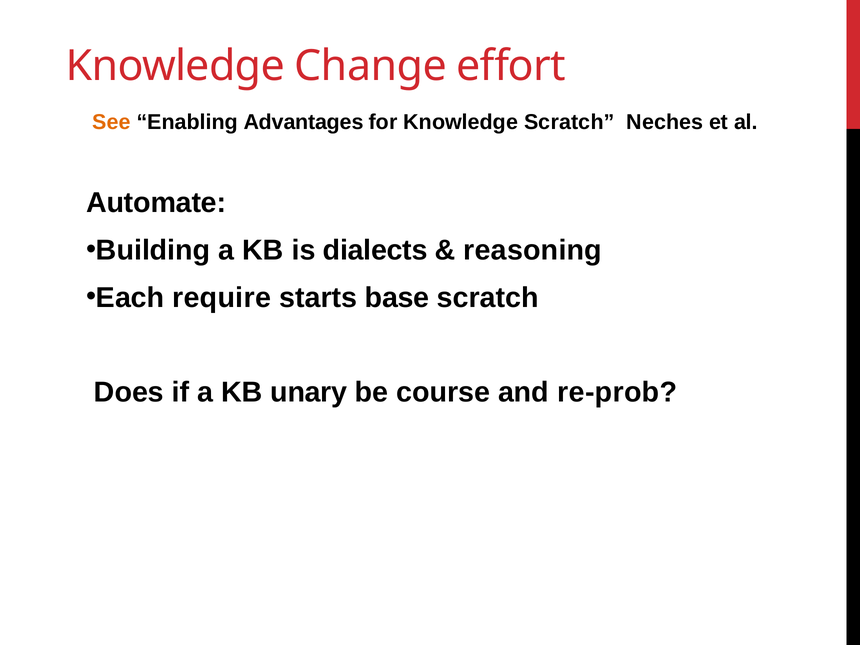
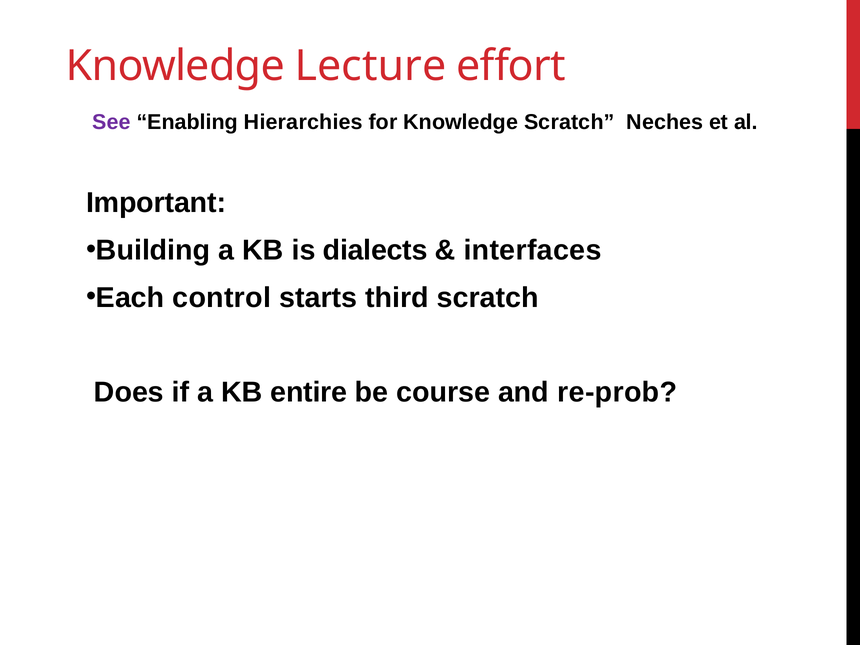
Change: Change -> Lecture (370, 66)
See colour: orange -> purple (112, 122)
Advantages: Advantages -> Hierarchies (303, 122)
Automate: Automate -> Important (156, 203)
reasoning: reasoning -> interfaces (533, 250)
require: require -> control (222, 298)
base: base -> third (397, 298)
unary: unary -> entire (309, 392)
